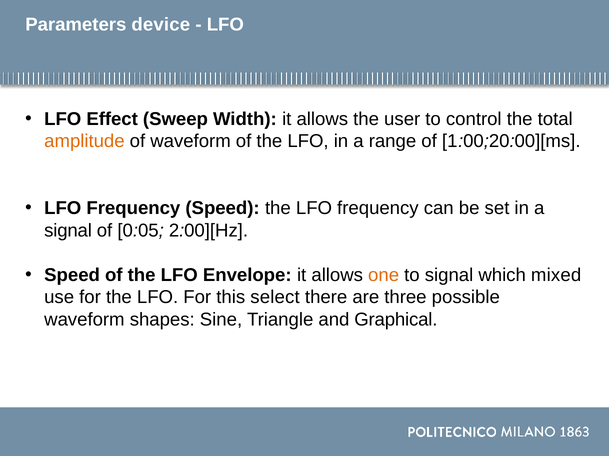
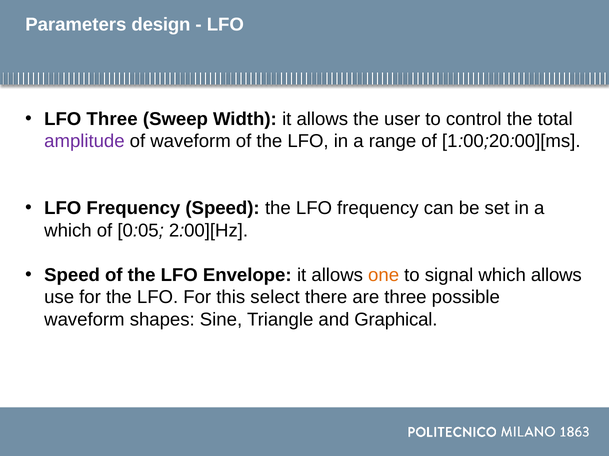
device: device -> design (161, 25)
LFO Effect: Effect -> Three (112, 119)
amplitude colour: orange -> purple (84, 142)
signal: signal -> which (68, 231)
which mixed: mixed -> allows (556, 275)
